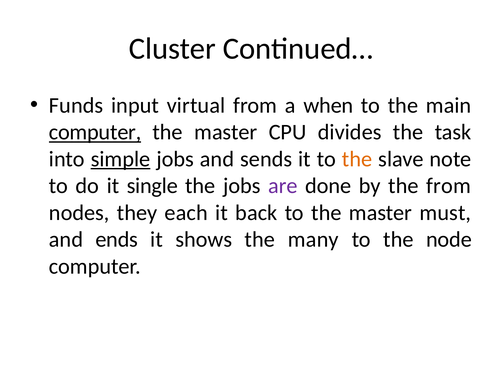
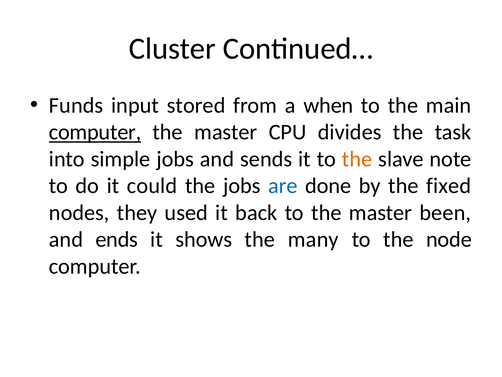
virtual: virtual -> stored (196, 105)
simple underline: present -> none (121, 159)
single: single -> could (152, 186)
are colour: purple -> blue (283, 186)
the from: from -> fixed (449, 186)
each: each -> used (186, 212)
must: must -> been (445, 212)
